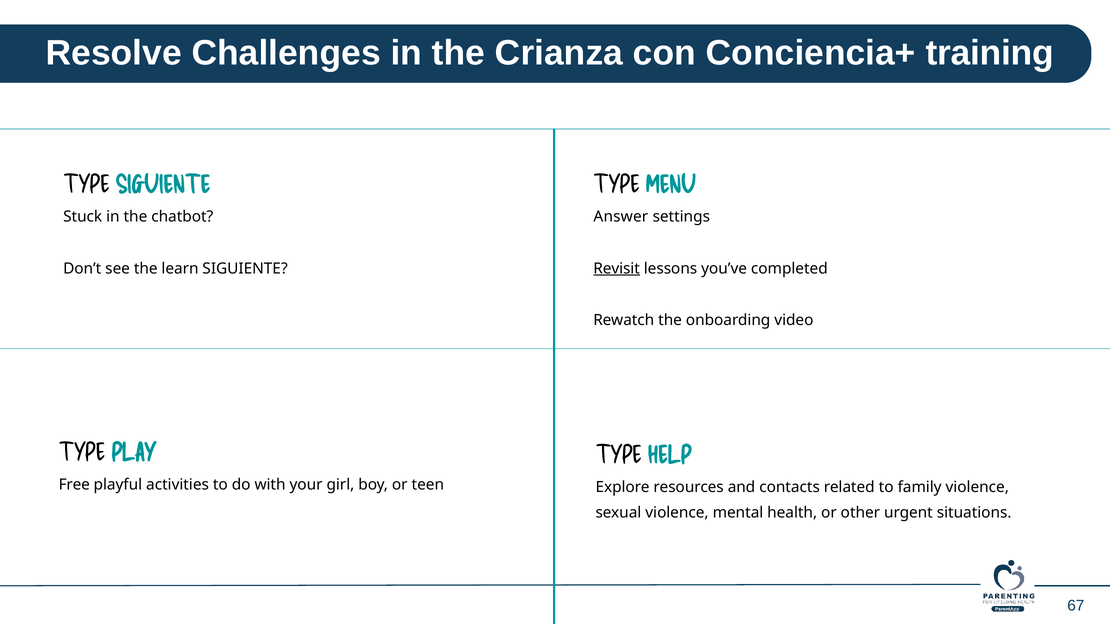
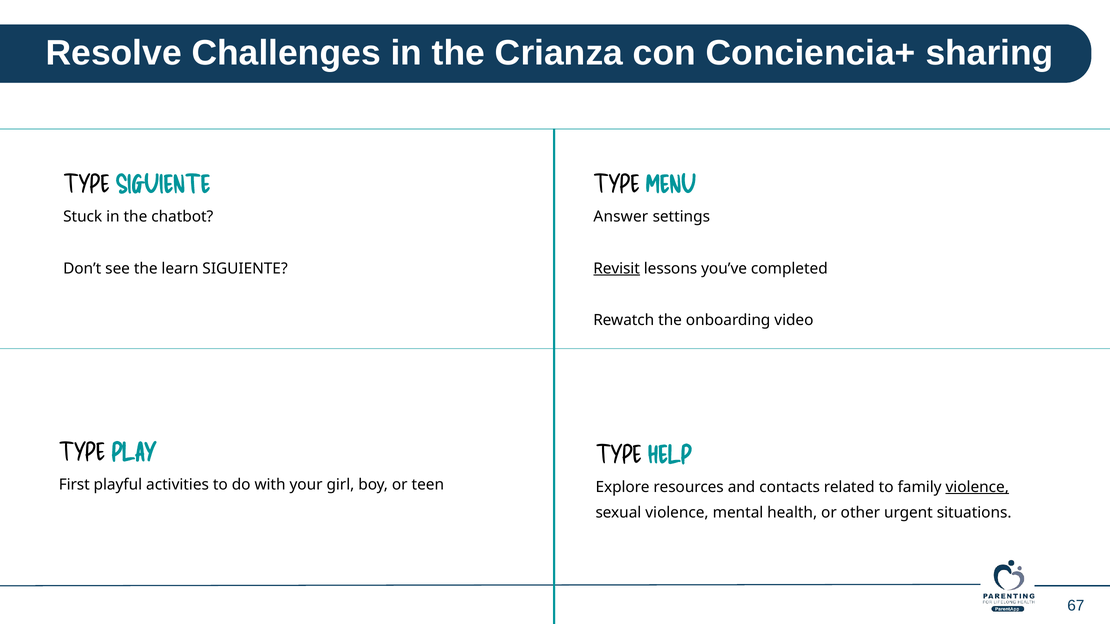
training: training -> sharing (989, 53)
Free: Free -> First (74, 485)
violence underline: none -> present (977, 487)
